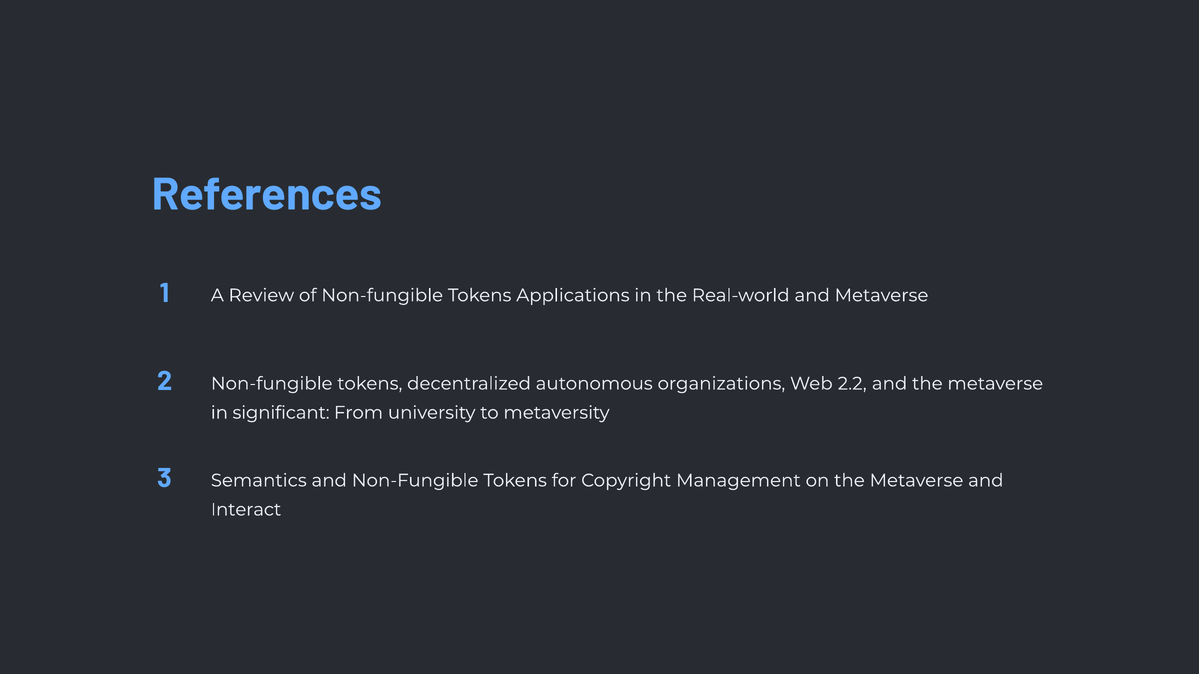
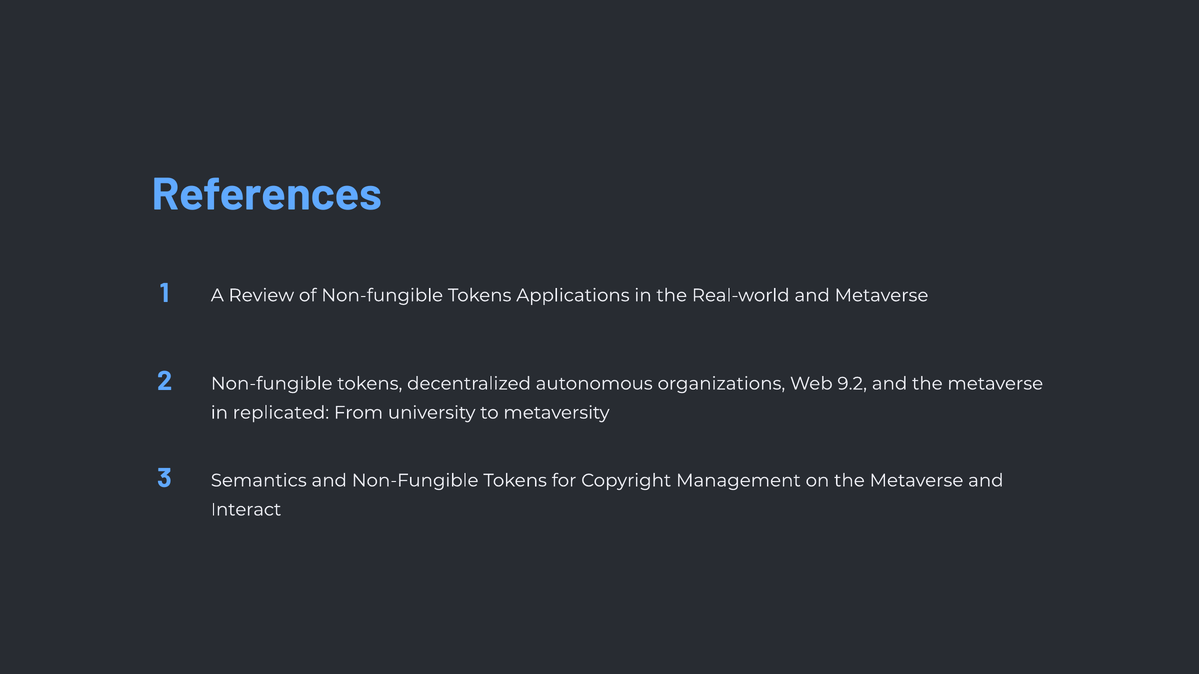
2.2: 2.2 -> 9.2 (852, 384)
significant: significant -> replicated (281, 413)
